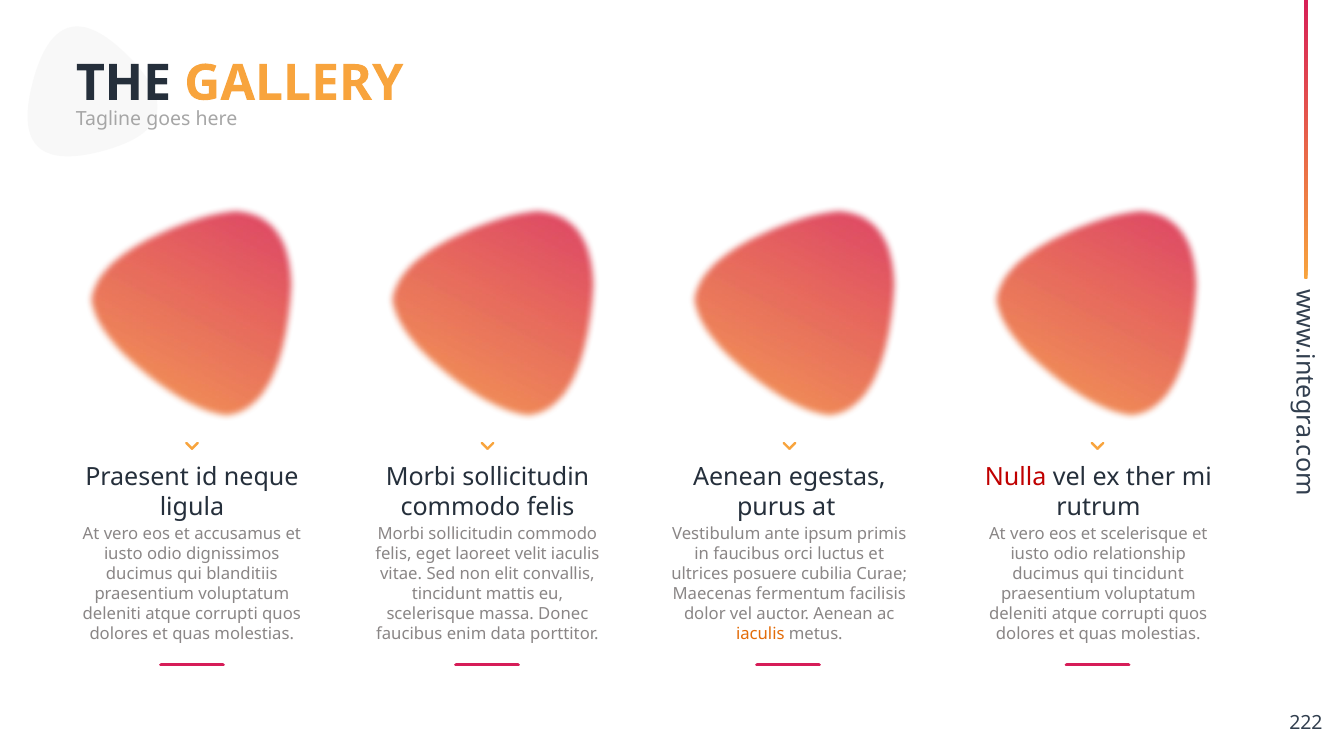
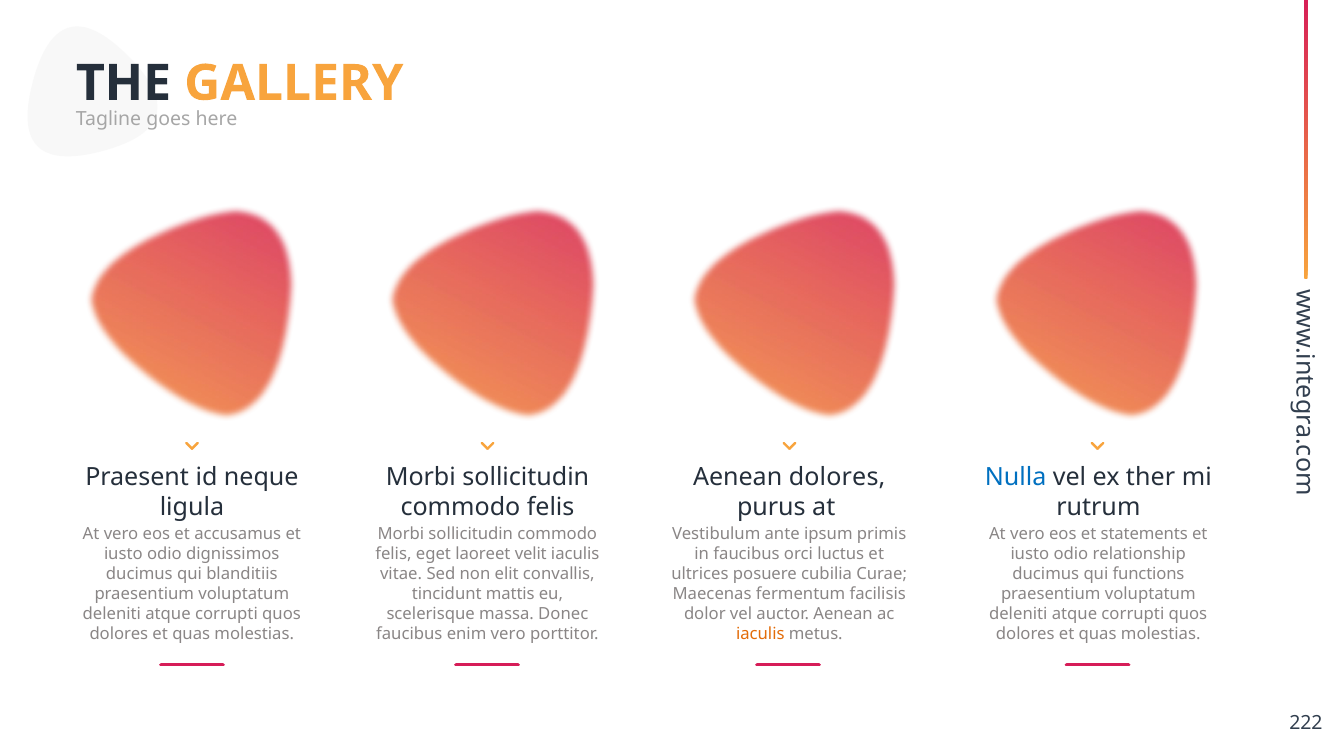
Aenean egestas: egestas -> dolores (837, 477)
Nulla colour: red -> blue (1016, 477)
et scelerisque: scelerisque -> statements (1144, 534)
qui tincidunt: tincidunt -> functions (1149, 574)
enim data: data -> vero (508, 634)
